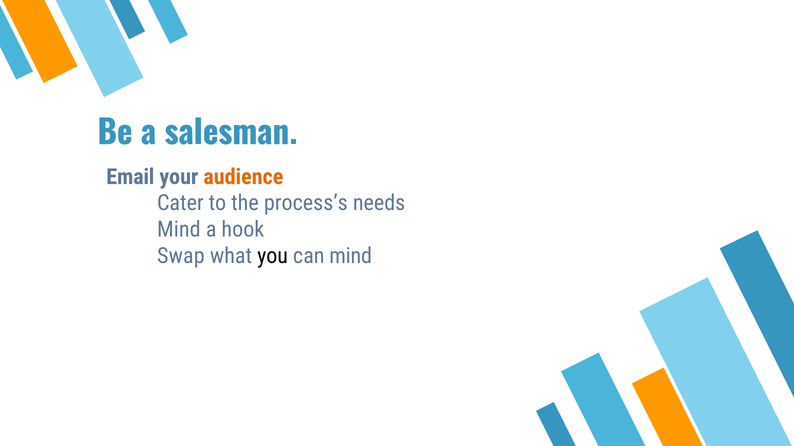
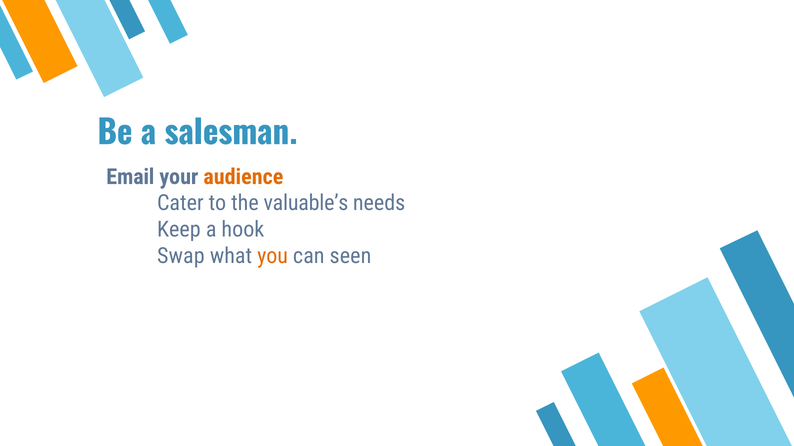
process’s: process’s -> valuable’s (306, 204)
Mind: Mind -> Keep (179, 230)
you colour: black -> orange (273, 256)
can mind: mind -> seen (350, 256)
